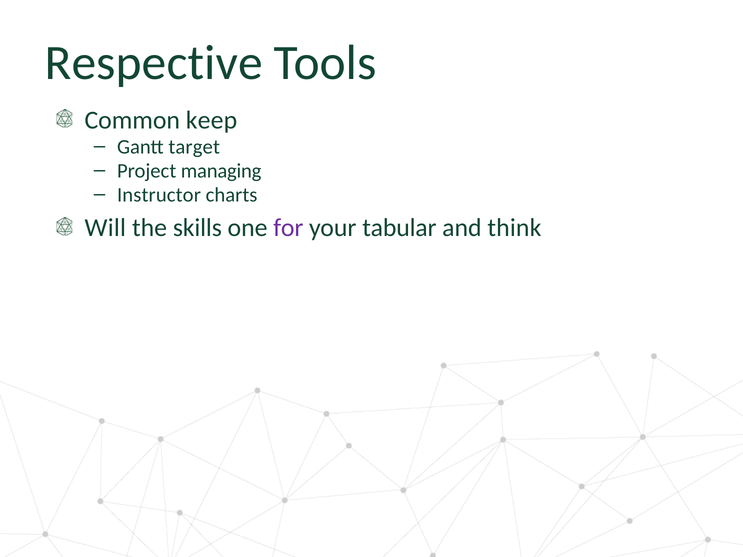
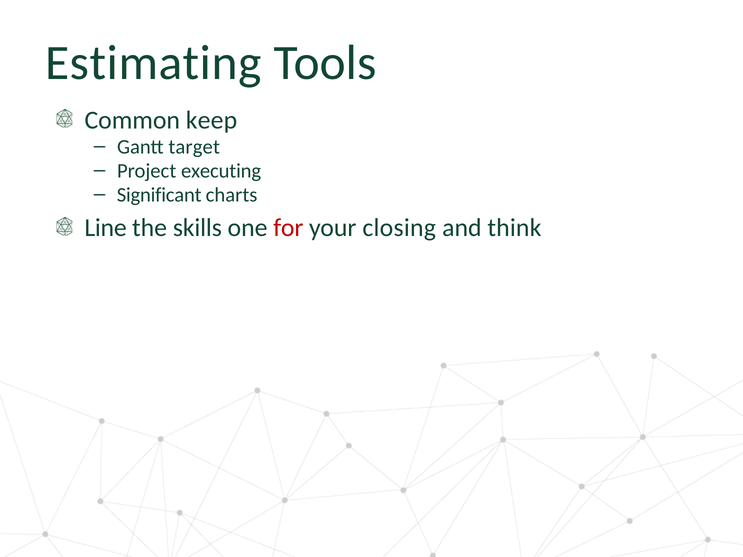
Respective: Respective -> Estimating (153, 63)
managing: managing -> executing (221, 171)
Instructor: Instructor -> Significant (159, 195)
Will: Will -> Line (106, 228)
for colour: purple -> red (288, 228)
tabular: tabular -> closing (399, 228)
